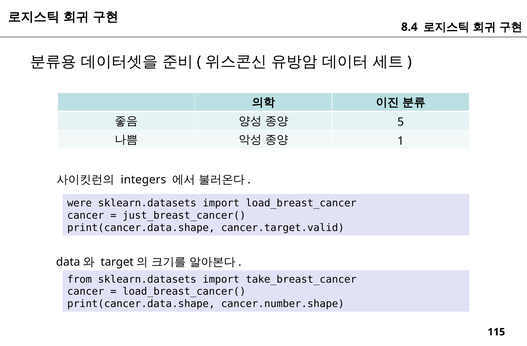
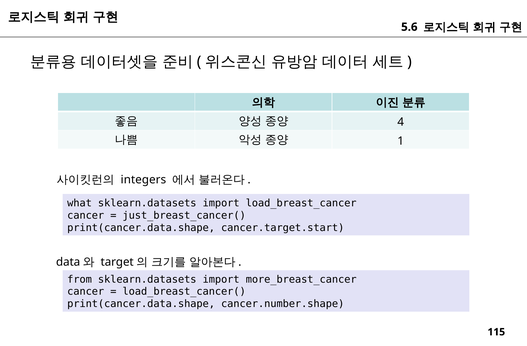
8.4: 8.4 -> 5.6 (409, 27)
5: 5 -> 4 (401, 122)
were: were -> what (80, 203)
cancer.target.valid: cancer.target.valid -> cancer.target.start (283, 228)
take_breast_cancer: take_breast_cancer -> more_breast_cancer (301, 279)
